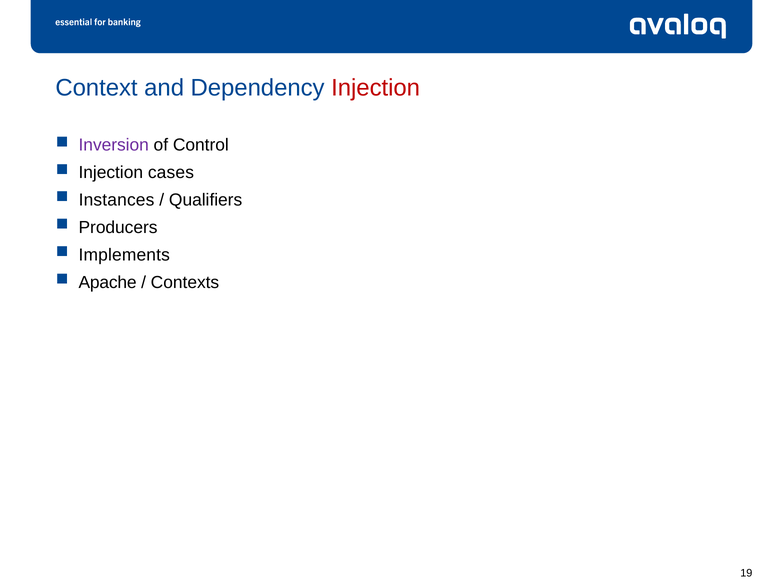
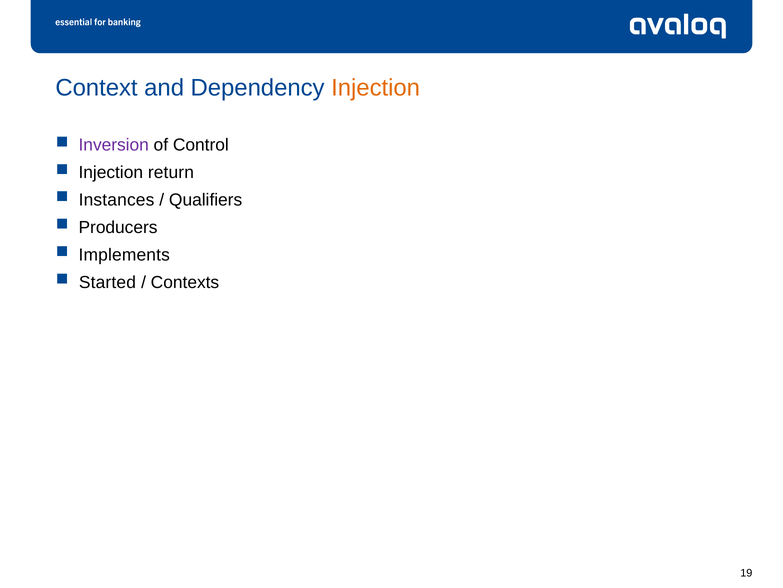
Injection colour: red -> orange (376, 88)
cases: cases -> return (171, 172)
Apache: Apache -> Started (107, 282)
